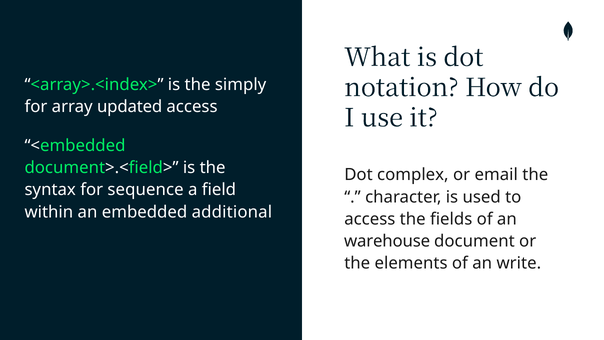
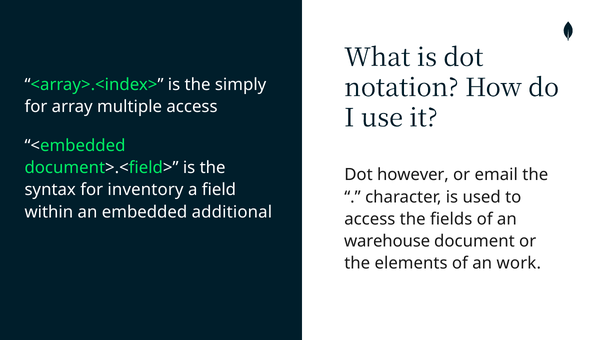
updated: updated -> multiple (130, 107)
complex: complex -> however (413, 175)
sequence: sequence -> inventory (146, 190)
write: write -> work (519, 263)
